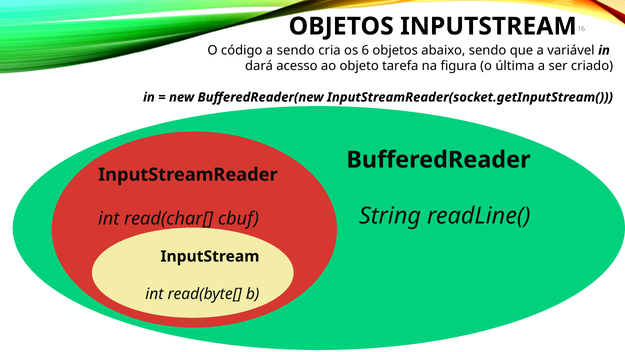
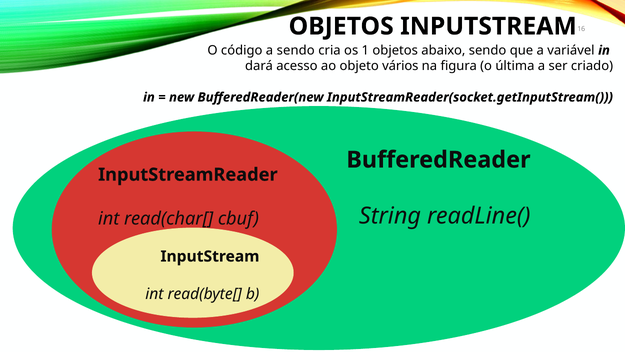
6: 6 -> 1 (365, 50)
tarefa: tarefa -> vários (400, 66)
